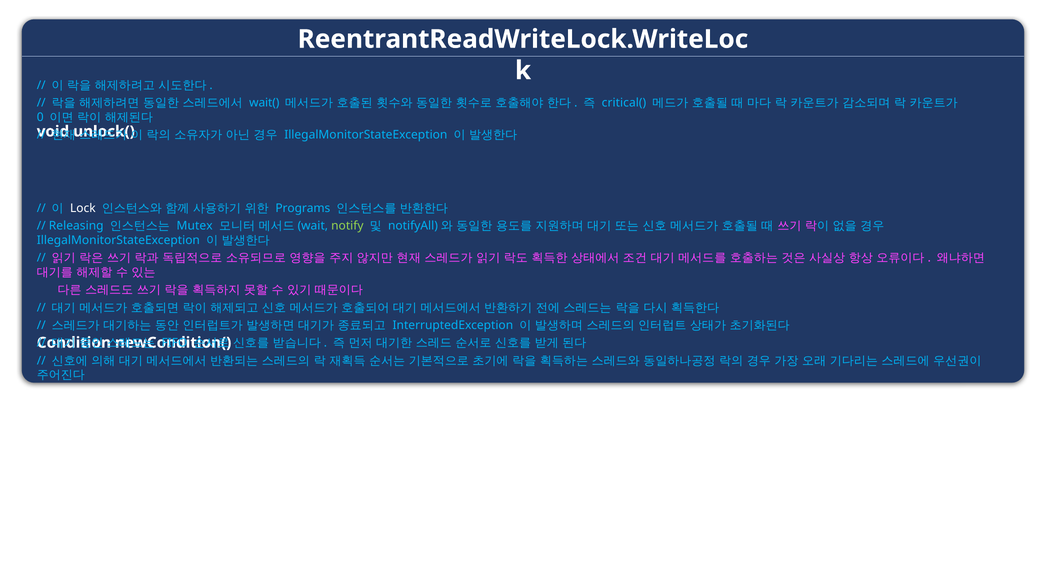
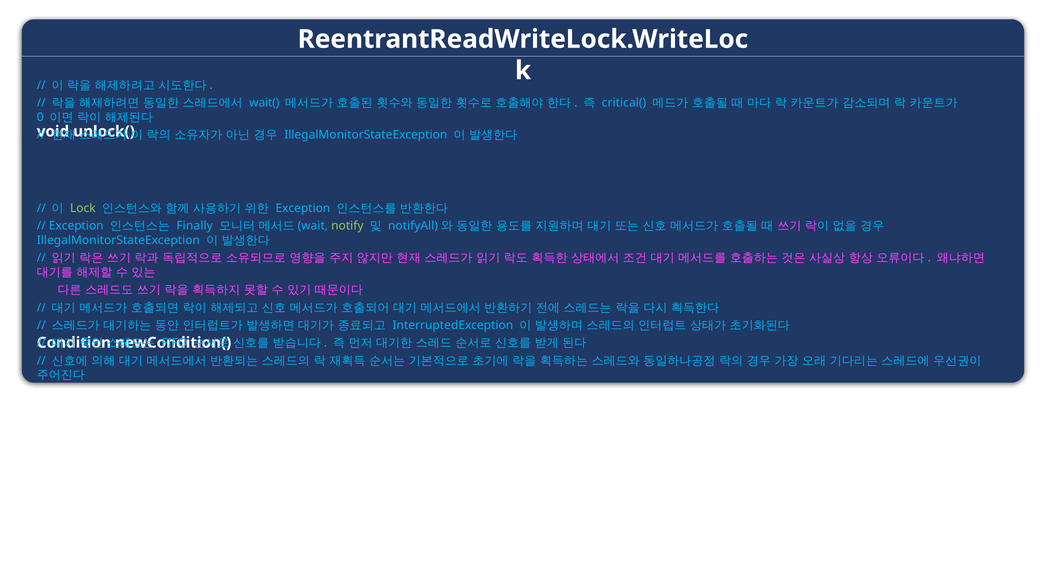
Lock colour: white -> light green (83, 208)
Programs: Programs -> Exception (303, 208)
Releasing: Releasing -> Exception (76, 226)
Mutex: Mutex -> Finally (195, 226)
